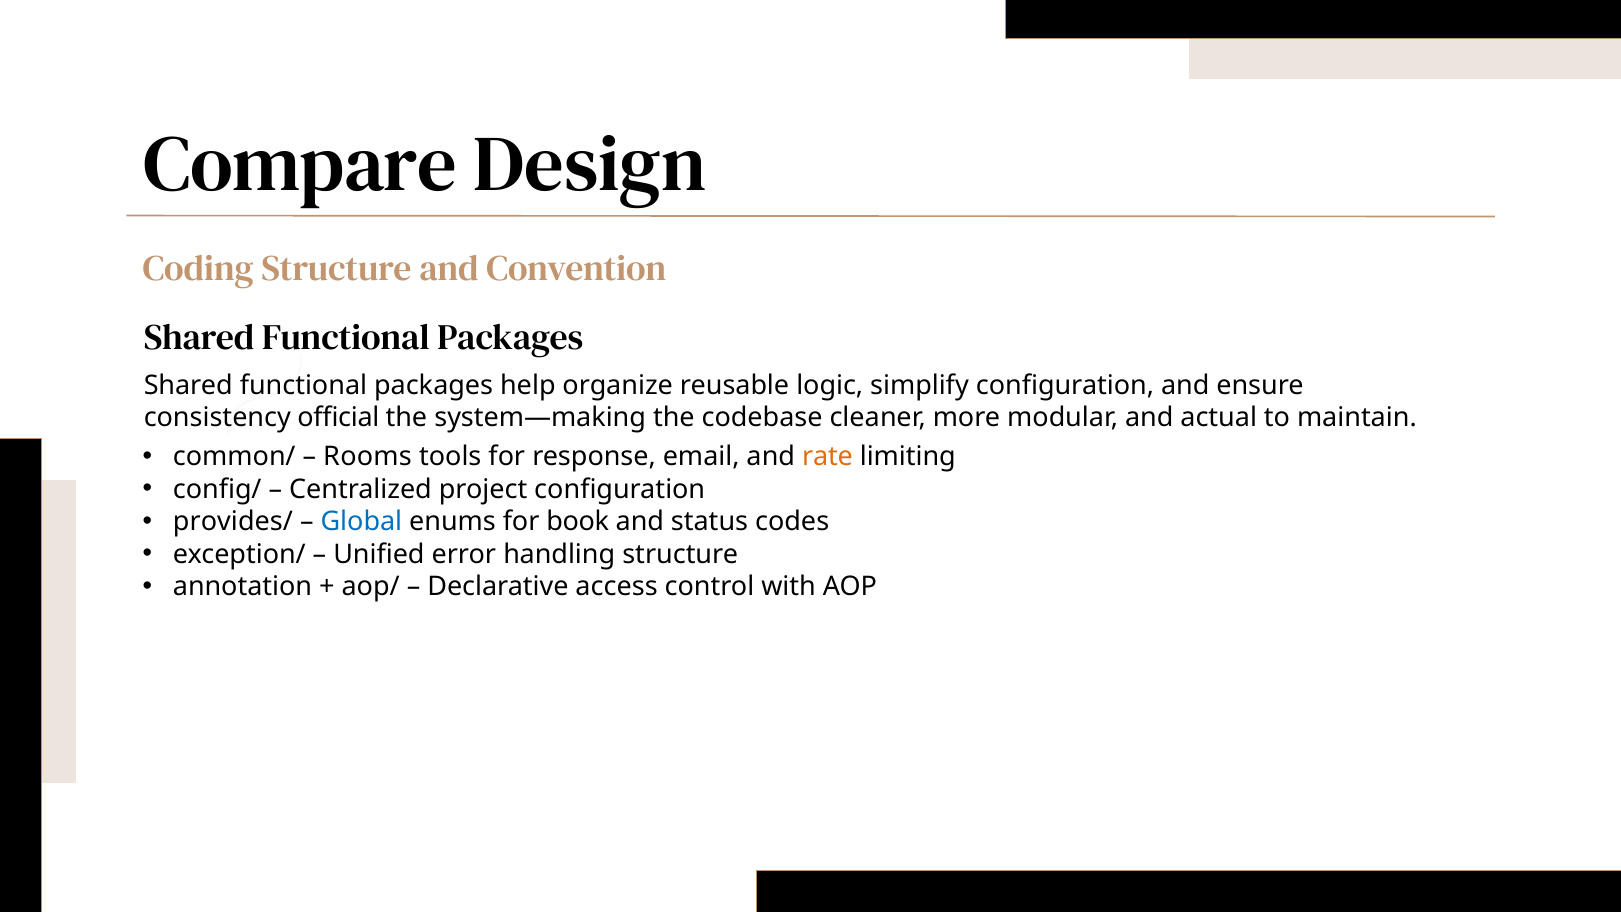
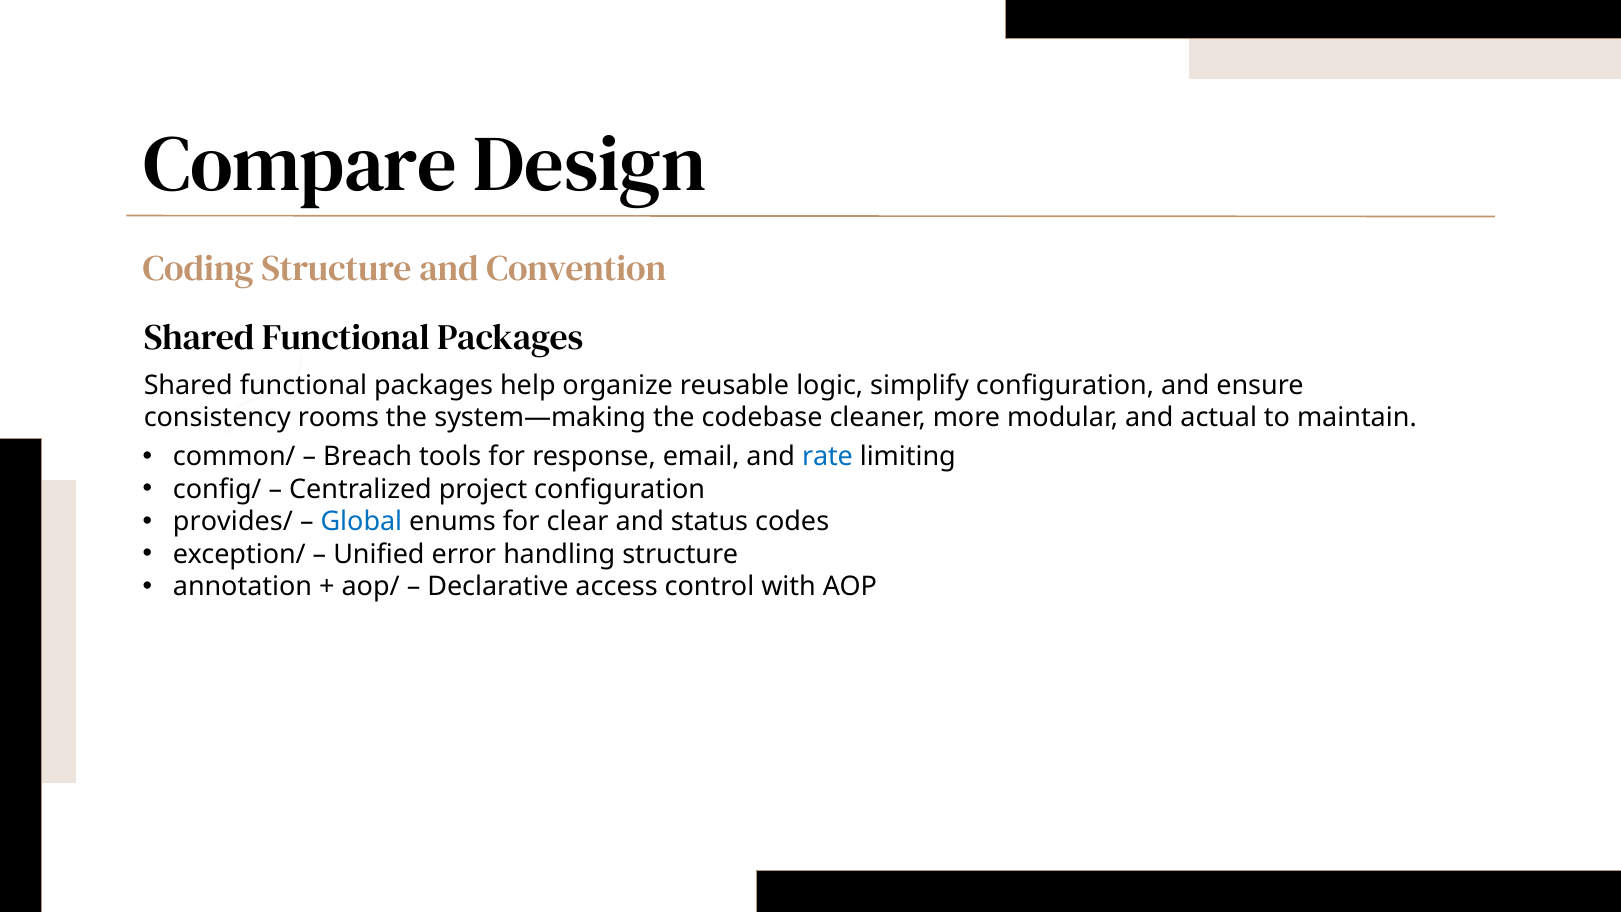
official: official -> rooms (338, 417)
Rooms: Rooms -> Breach (368, 457)
rate colour: orange -> blue (827, 457)
book: book -> clear (578, 522)
